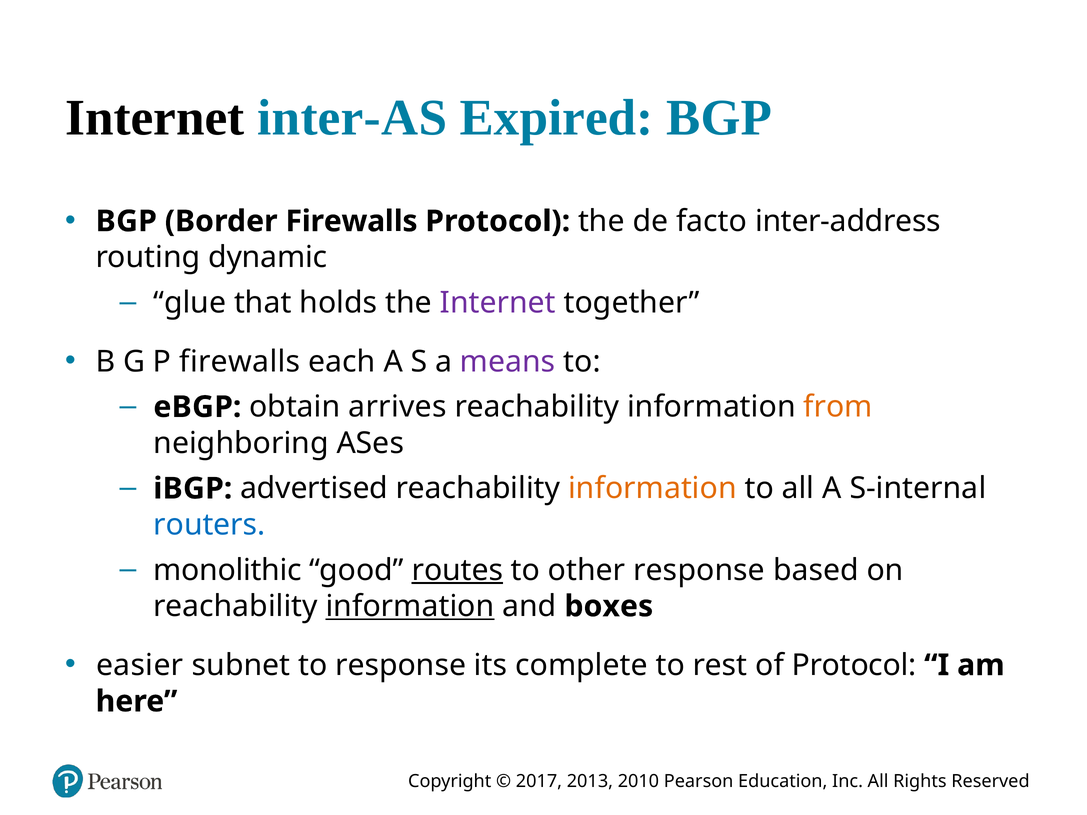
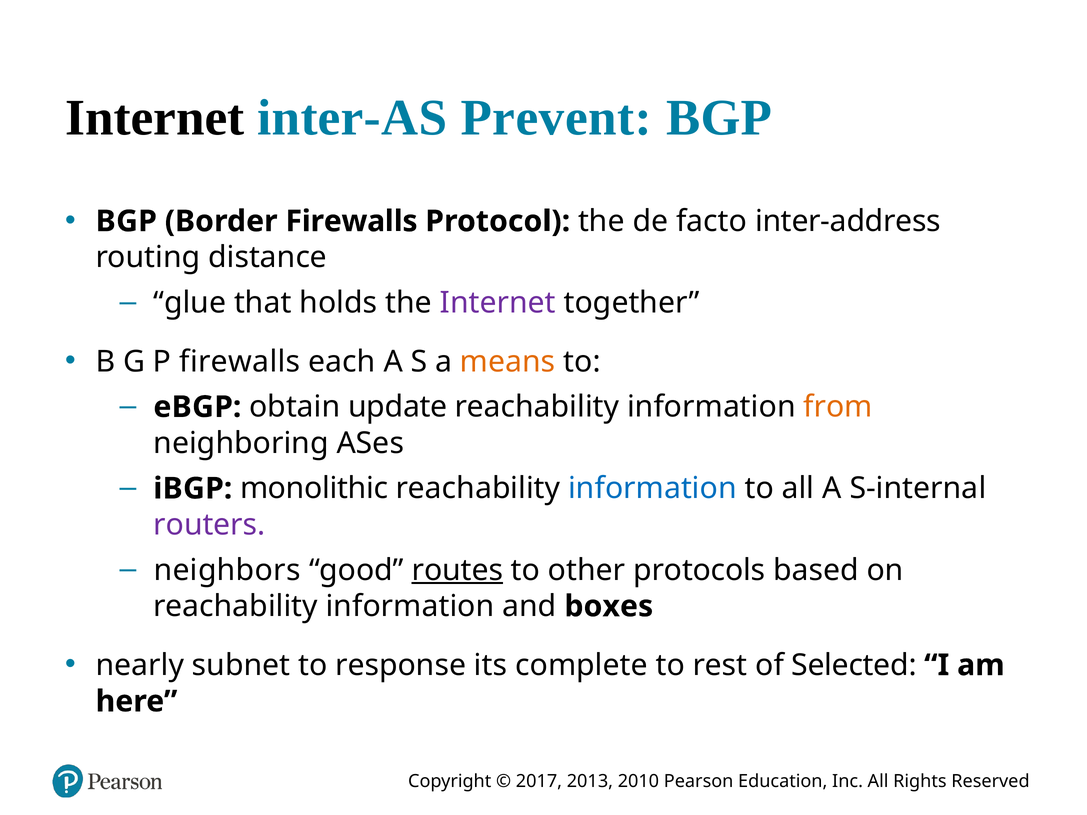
Expired: Expired -> Prevent (556, 118)
dynamic: dynamic -> distance (268, 258)
means colour: purple -> orange (508, 362)
arrives: arrives -> update (398, 407)
advertised: advertised -> monolithic (314, 489)
information colour: orange -> blue (652, 489)
routers colour: blue -> purple (209, 525)
monolithic: monolithic -> neighbors (227, 570)
other response: response -> protocols (699, 570)
information underline: present -> none (410, 606)
easier: easier -> nearly (140, 665)
of Protocol: Protocol -> Selected (854, 665)
